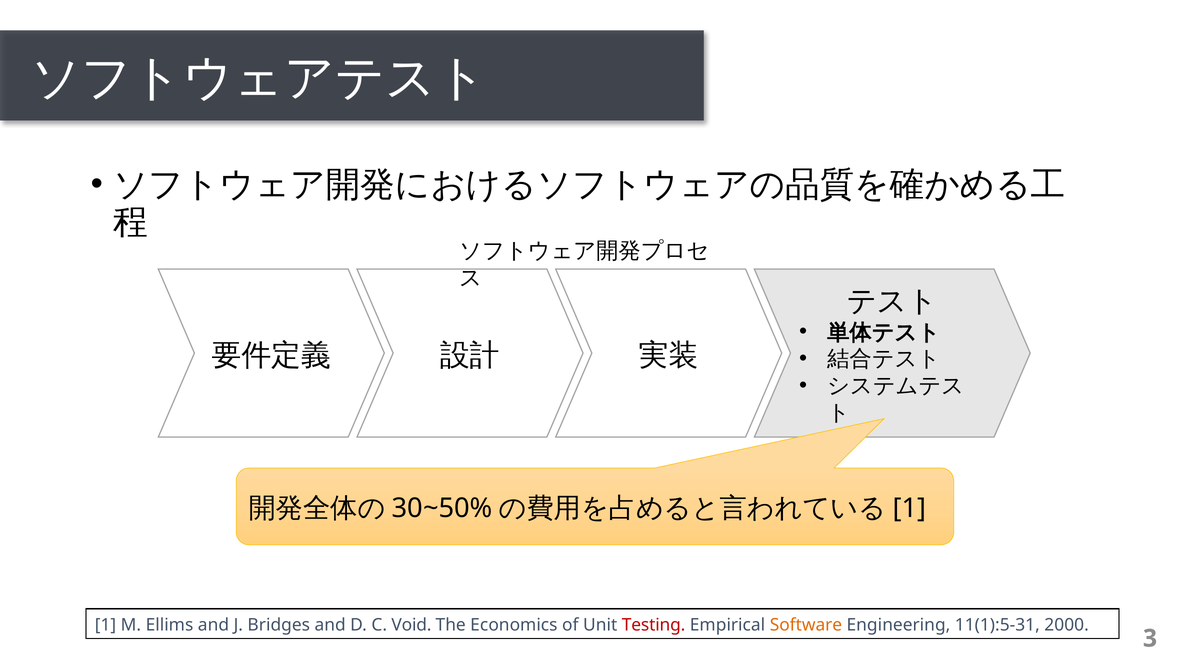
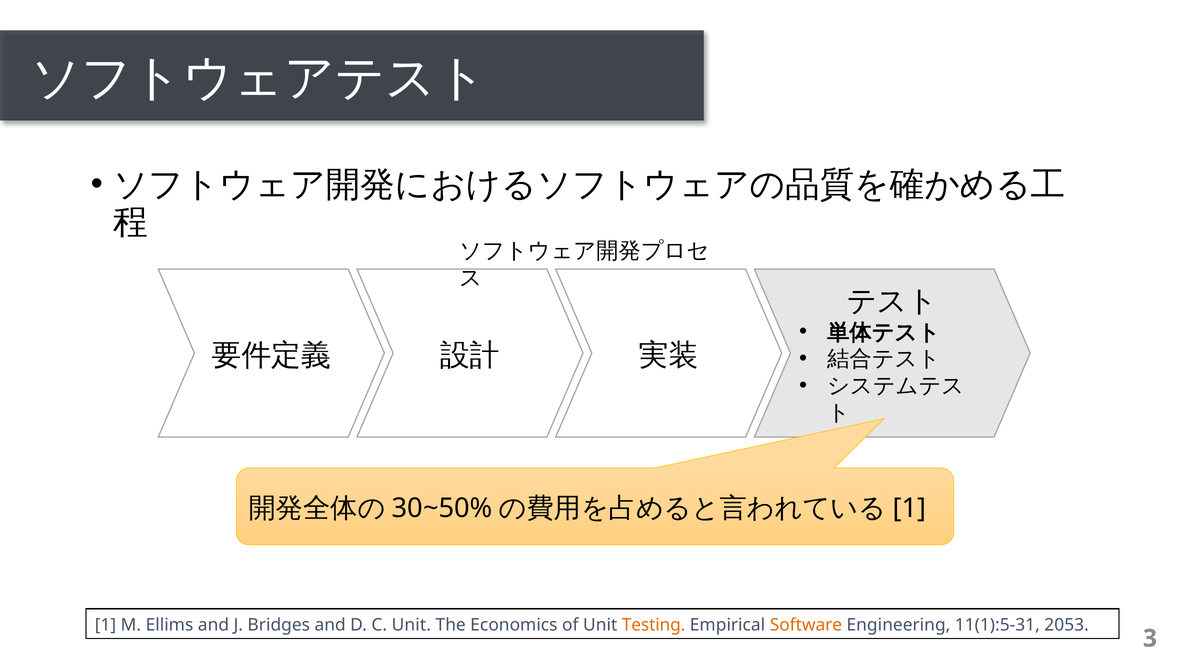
C Void: Void -> Unit (411, 624)
Testing colour: red -> orange (654, 624)
2000: 2000 -> 2053 (1067, 624)
